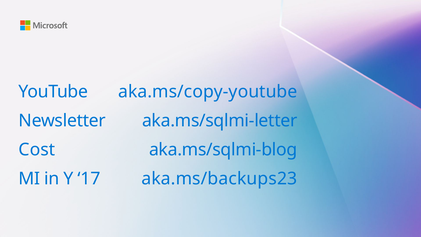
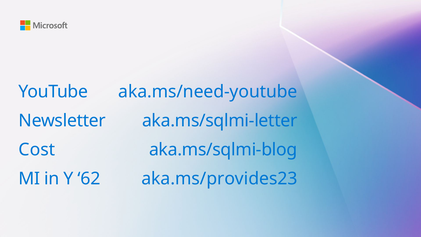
aka.ms/copy-youtube: aka.ms/copy-youtube -> aka.ms/need-youtube (208, 92)
17: 17 -> 62 (89, 179)
aka.ms/backups23: aka.ms/backups23 -> aka.ms/provides23 (219, 179)
